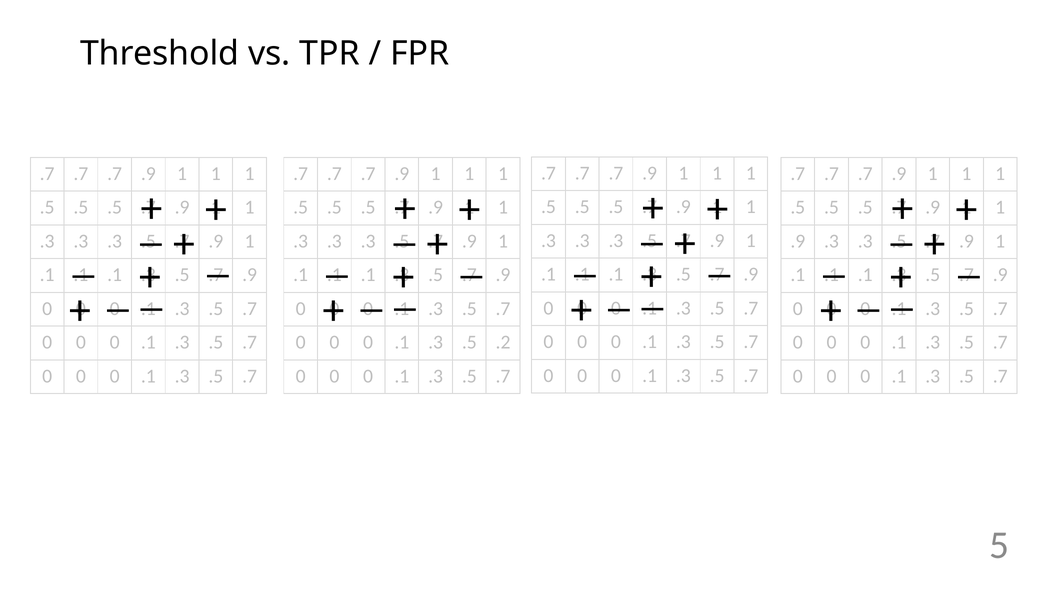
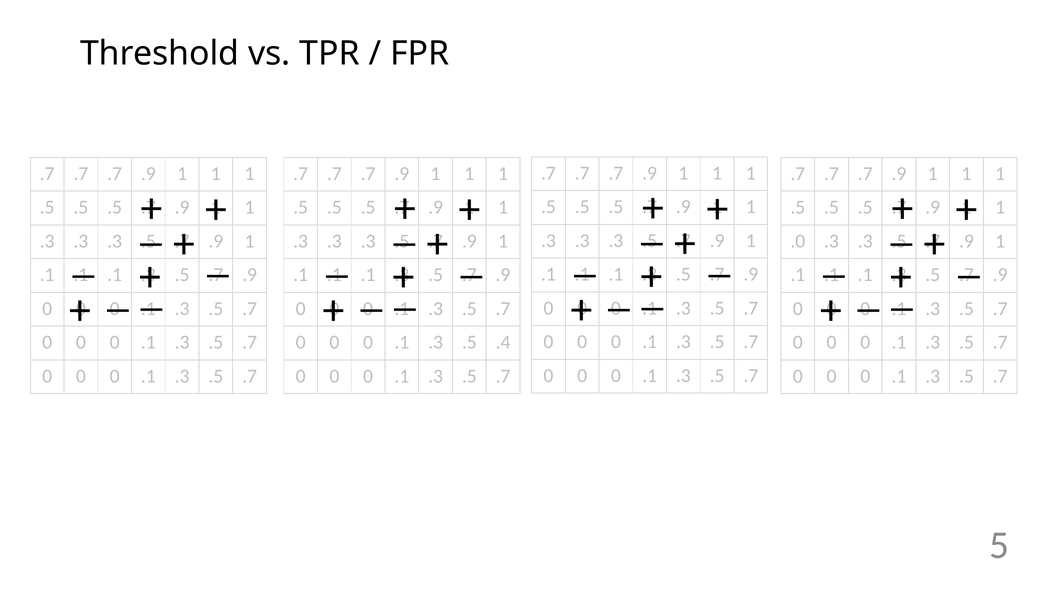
.9: .9 -> .0 (798, 241)
.2: .2 -> .4 (503, 342)
